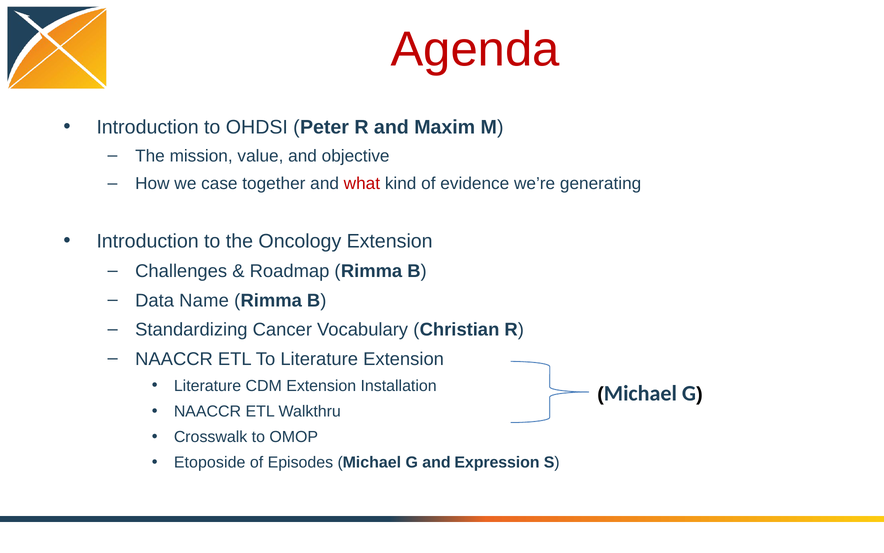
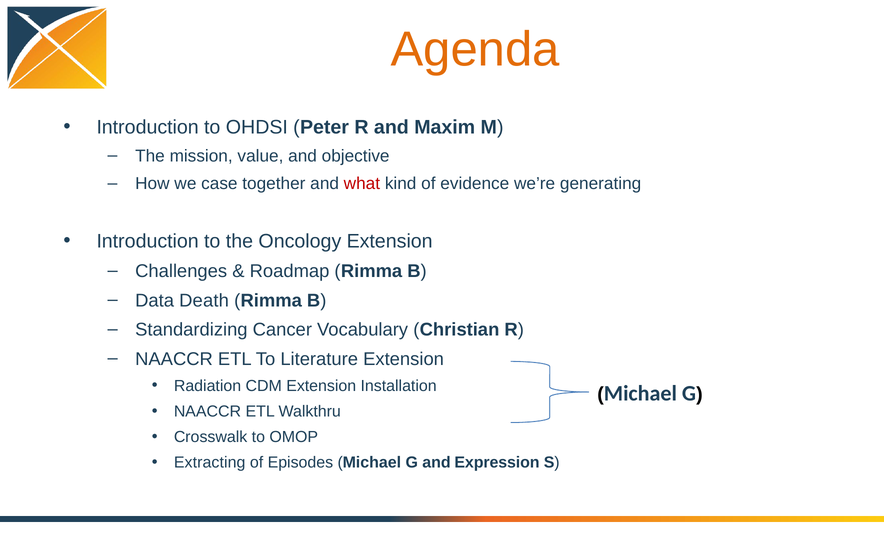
Agenda colour: red -> orange (475, 50)
Name: Name -> Death (204, 300)
Literature: Literature -> Radiation (208, 386)
Etoposide: Etoposide -> Extracting (210, 462)
